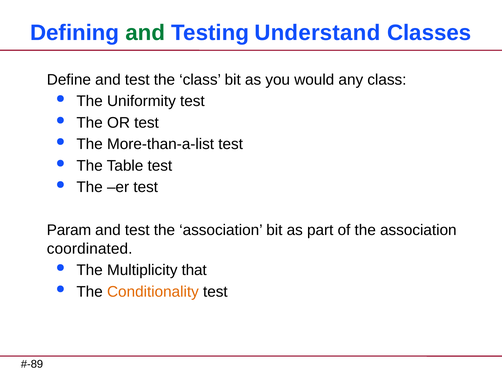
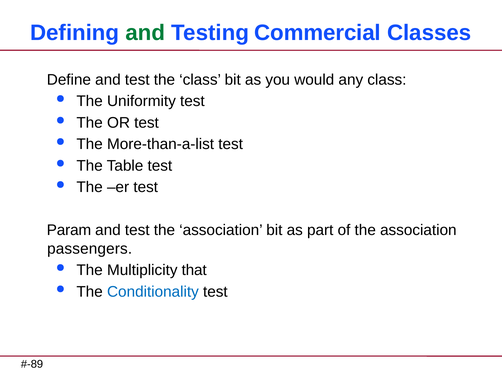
Understand: Understand -> Commercial (318, 33)
coordinated: coordinated -> passengers (90, 248)
Conditionality colour: orange -> blue (153, 291)
